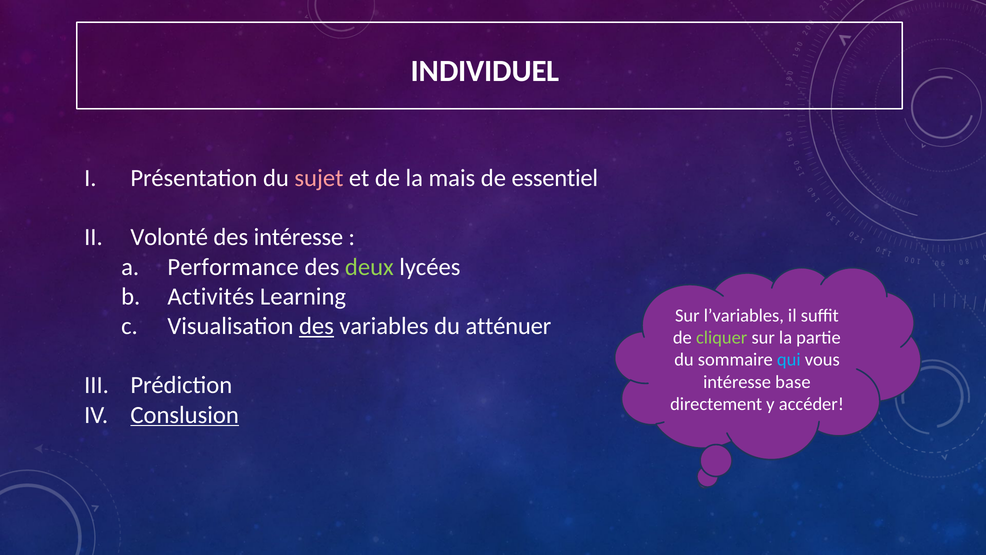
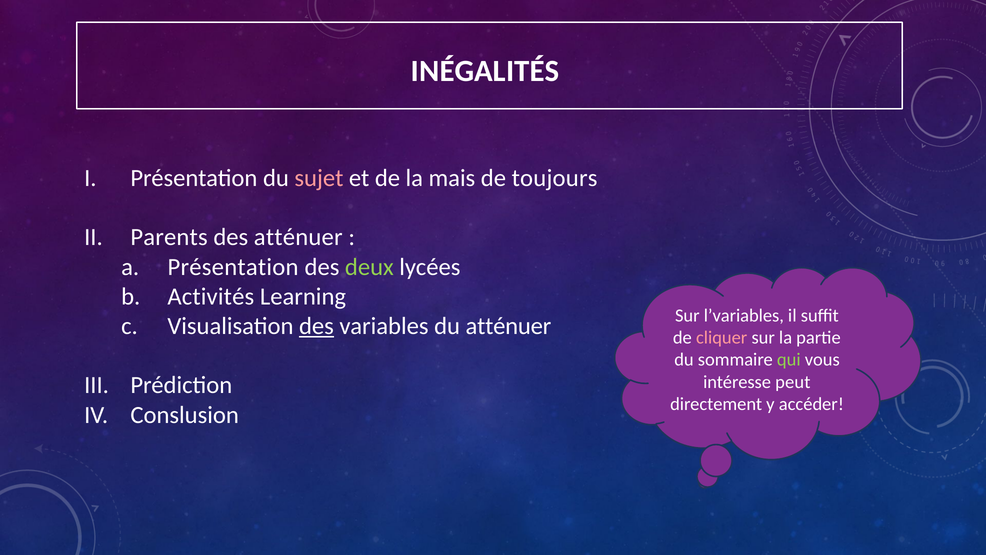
INDIVIDUEL: INDIVIDUEL -> INÉGALITÉS (485, 71)
essentiel: essentiel -> toujours (555, 178)
Volonté: Volonté -> Parents (169, 237)
des intéresse: intéresse -> atténuer (298, 237)
Performance: Performance -> Présentation (233, 267)
cliquer colour: light green -> pink (722, 337)
qui colour: light blue -> light green (789, 360)
base: base -> peut (793, 382)
Conslusion underline: present -> none (185, 415)
